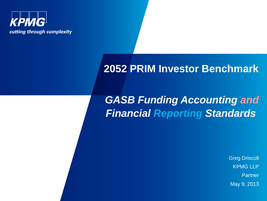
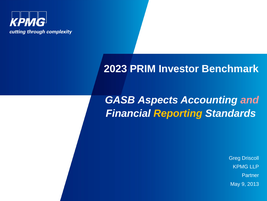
2052: 2052 -> 2023 (115, 69)
Funding: Funding -> Aspects (158, 100)
Reporting colour: light blue -> yellow (178, 113)
